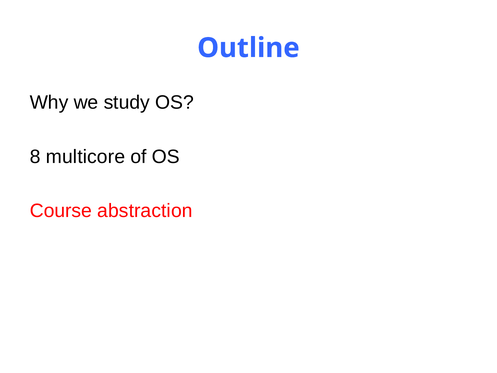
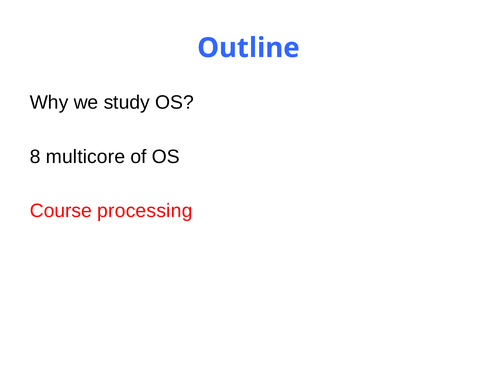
abstraction: abstraction -> processing (145, 211)
